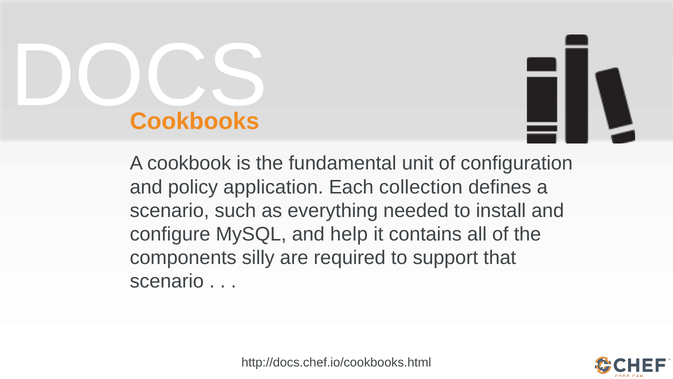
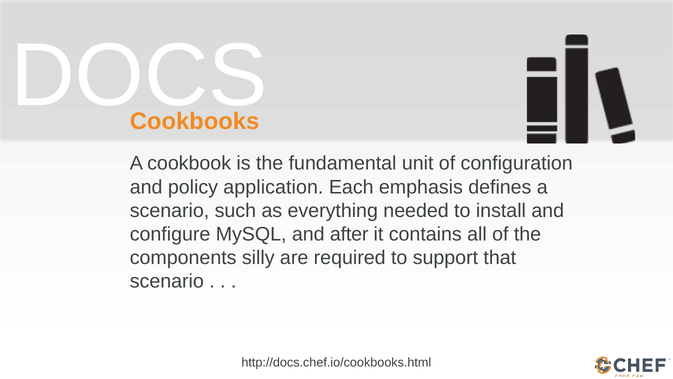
collection: collection -> emphasis (421, 187)
help: help -> after (349, 234)
